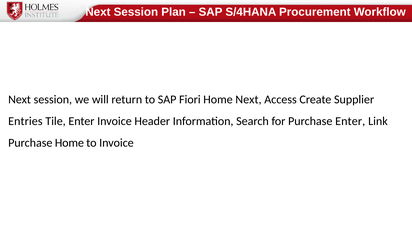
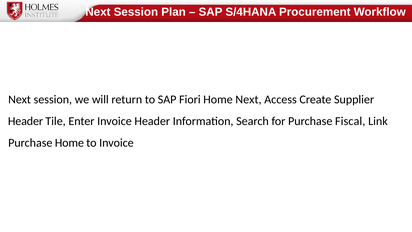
Entries: Entries -> Header (26, 121)
Purchase Enter: Enter -> Fiscal (350, 121)
